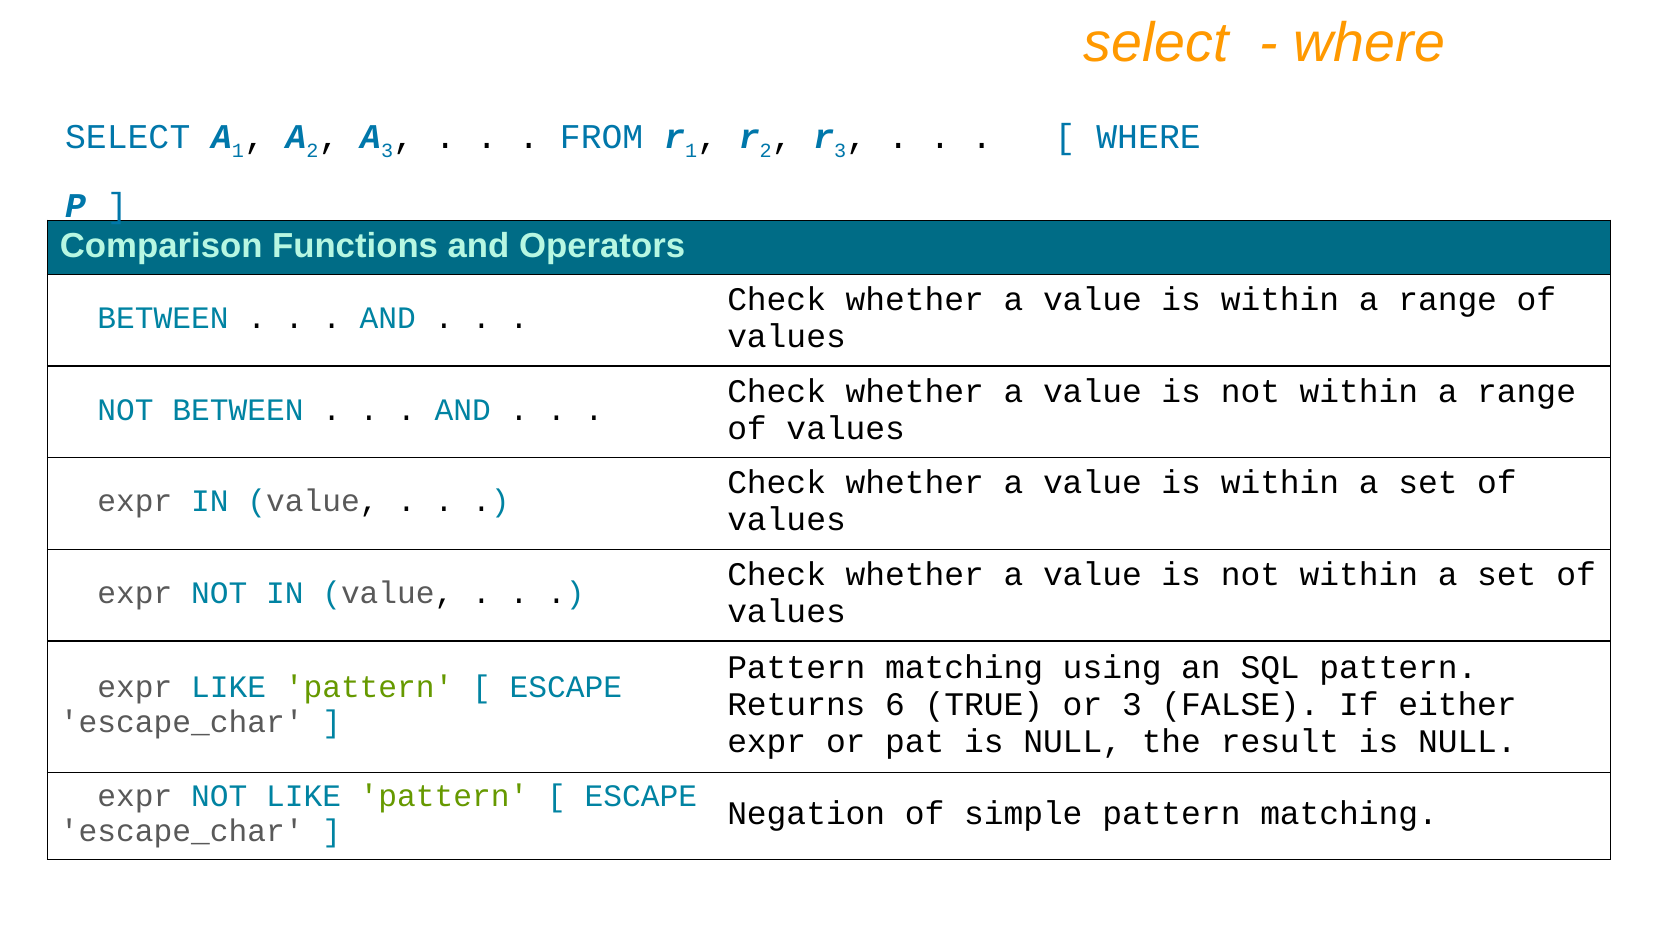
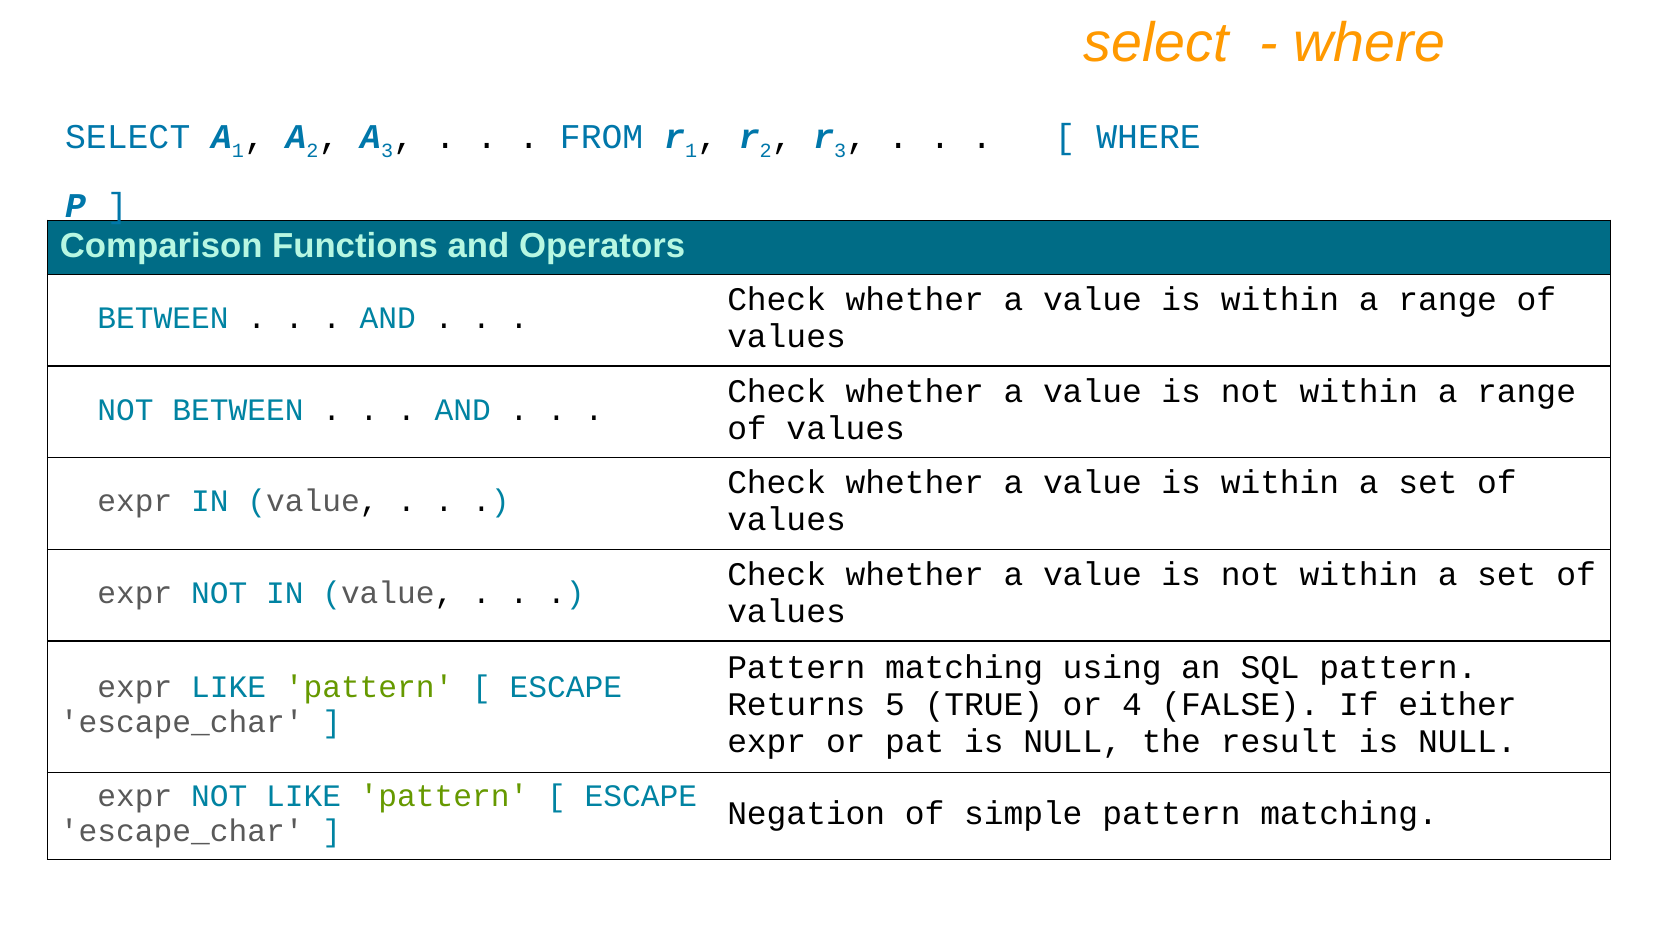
6: 6 -> 5 (895, 705)
or 3: 3 -> 4 (1132, 705)
